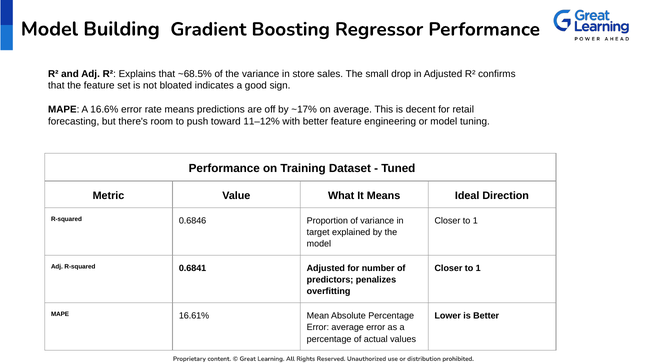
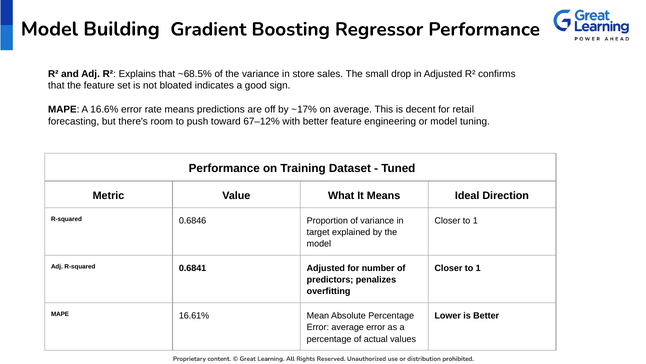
11–12%: 11–12% -> 67–12% (262, 121)
